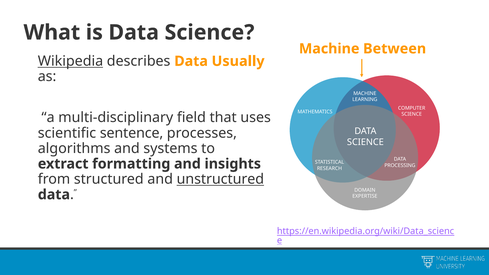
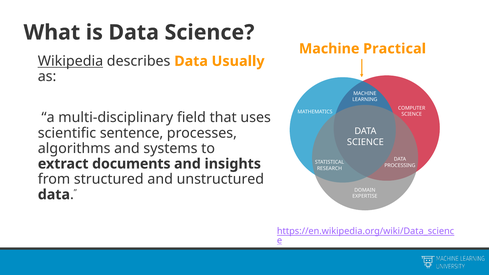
Between: Between -> Practical (395, 49)
formatting: formatting -> documents (131, 164)
unstructured underline: present -> none (220, 179)
